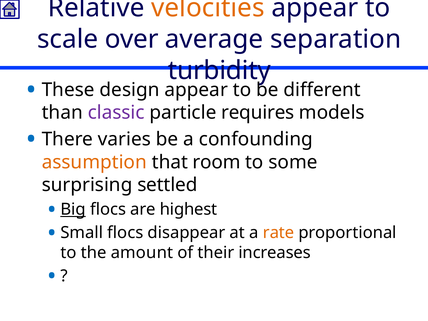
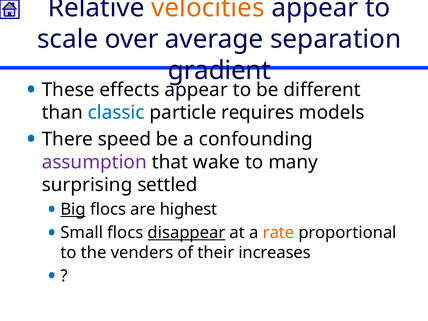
turbidity: turbidity -> gradient (219, 71)
design: design -> effects (130, 90)
classic colour: purple -> blue (116, 113)
varies: varies -> speed (125, 139)
assumption colour: orange -> purple (94, 162)
room: room -> wake (216, 162)
some: some -> many (293, 162)
disappear underline: none -> present (186, 233)
amount: amount -> venders (142, 253)
